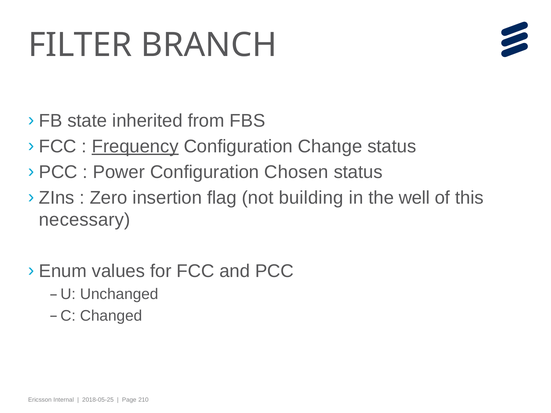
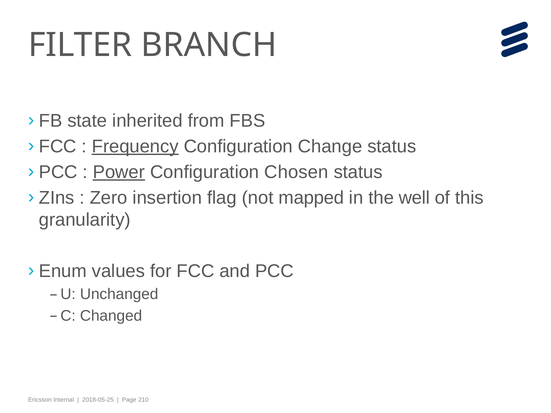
Power underline: none -> present (119, 172)
building: building -> mapped (311, 198)
necessary: necessary -> granularity (85, 220)
